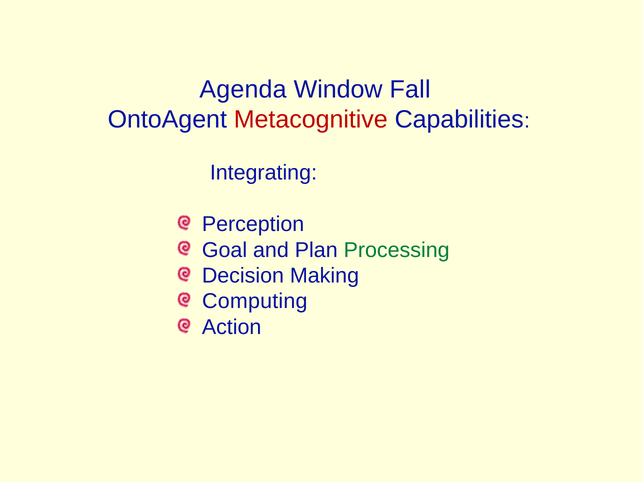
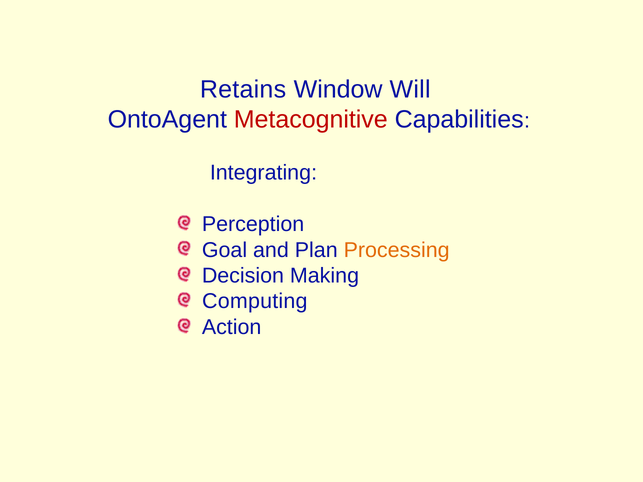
Agenda: Agenda -> Retains (243, 90)
Fall: Fall -> Will (410, 90)
Processing colour: green -> orange (397, 250)
